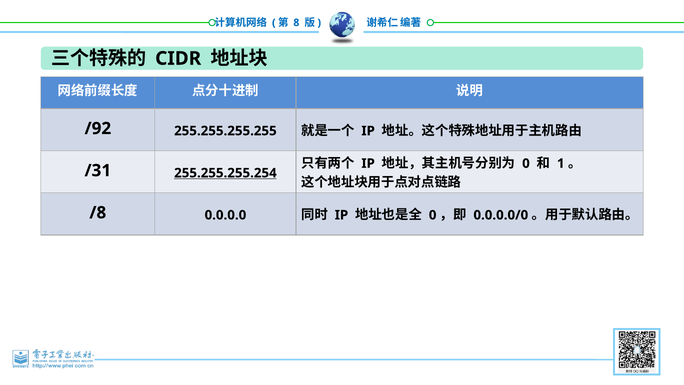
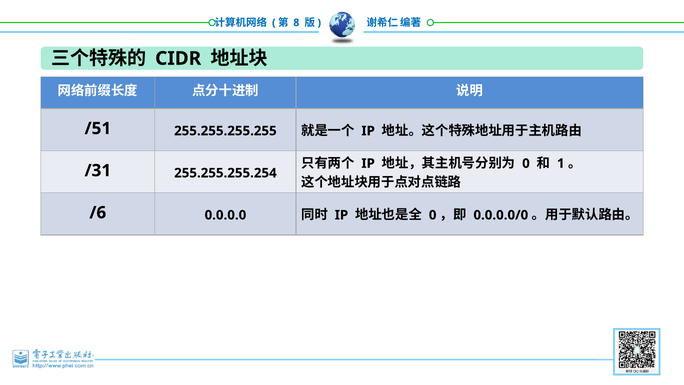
/92: /92 -> /51 (98, 128)
255.255.255.254 underline: present -> none (225, 173)
/8: /8 -> /6 (98, 213)
